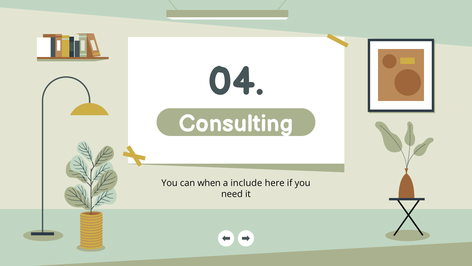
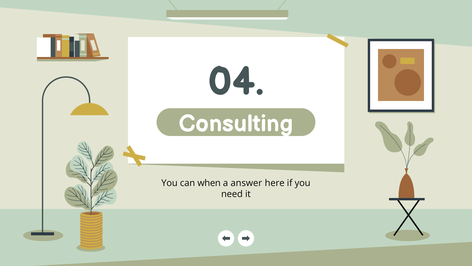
include: include -> answer (246, 183)
